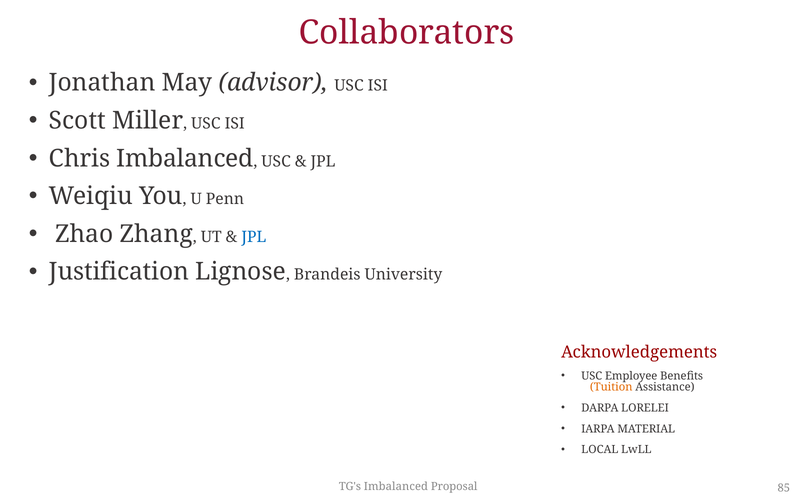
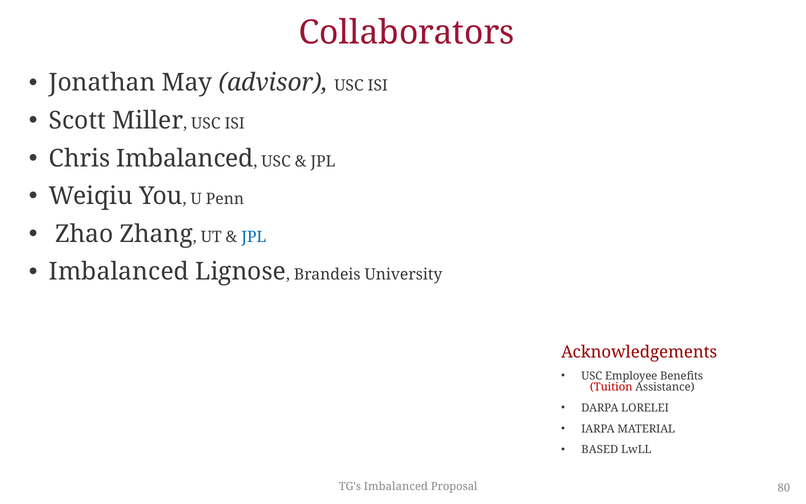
Justification: Justification -> Imbalanced (119, 272)
Tuition colour: orange -> red (611, 387)
LOCAL: LOCAL -> BASED (600, 450)
85: 85 -> 80 (784, 488)
